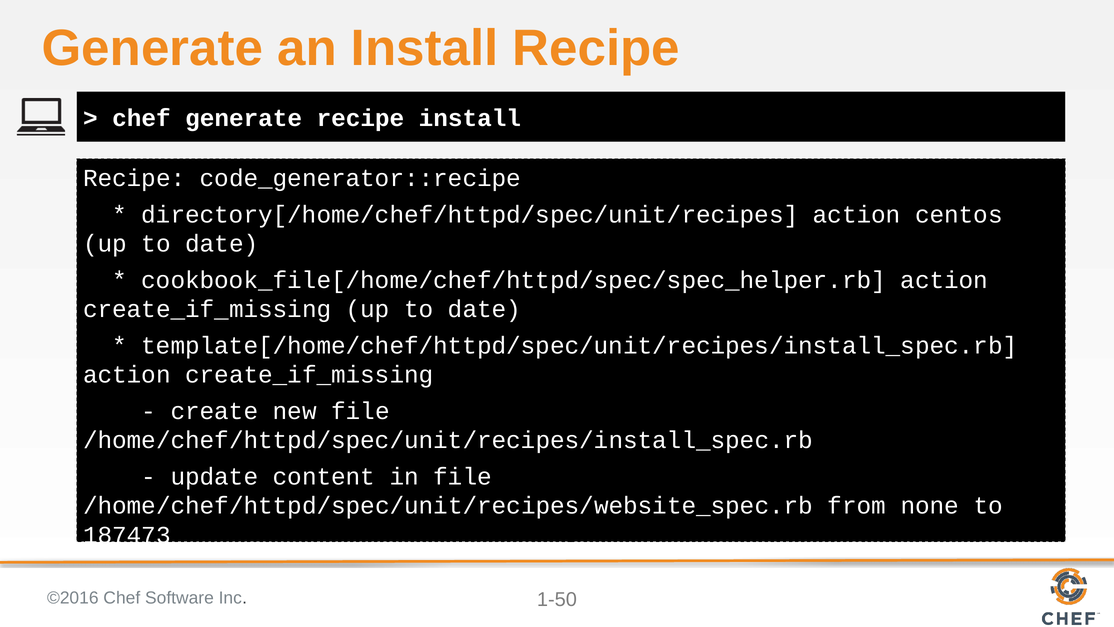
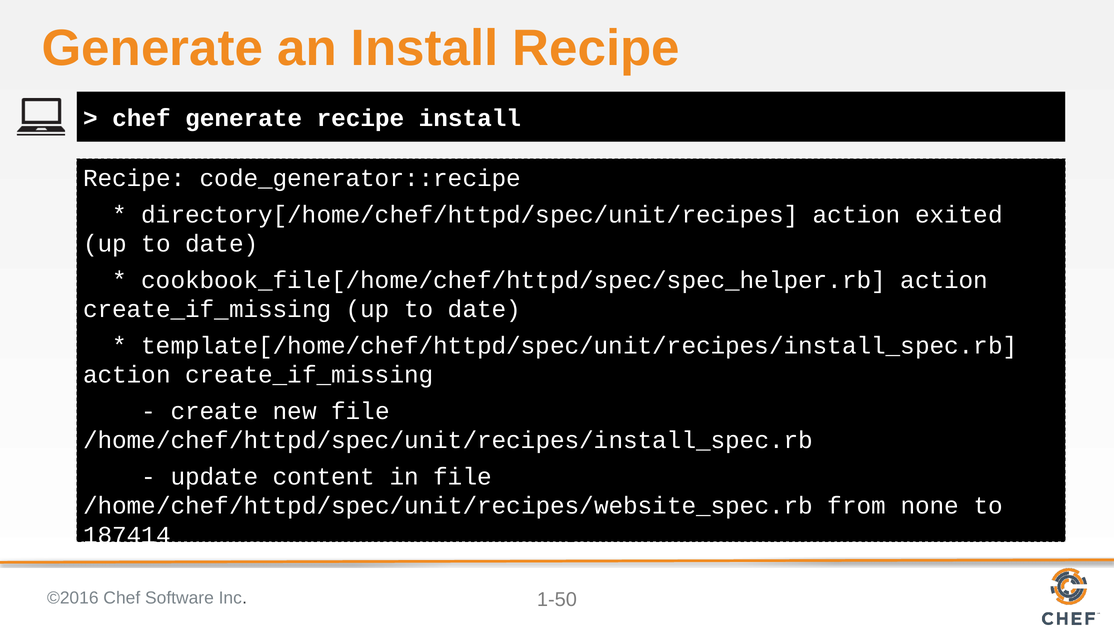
centos: centos -> exited (959, 214)
187473: 187473 -> 187414 (127, 535)
